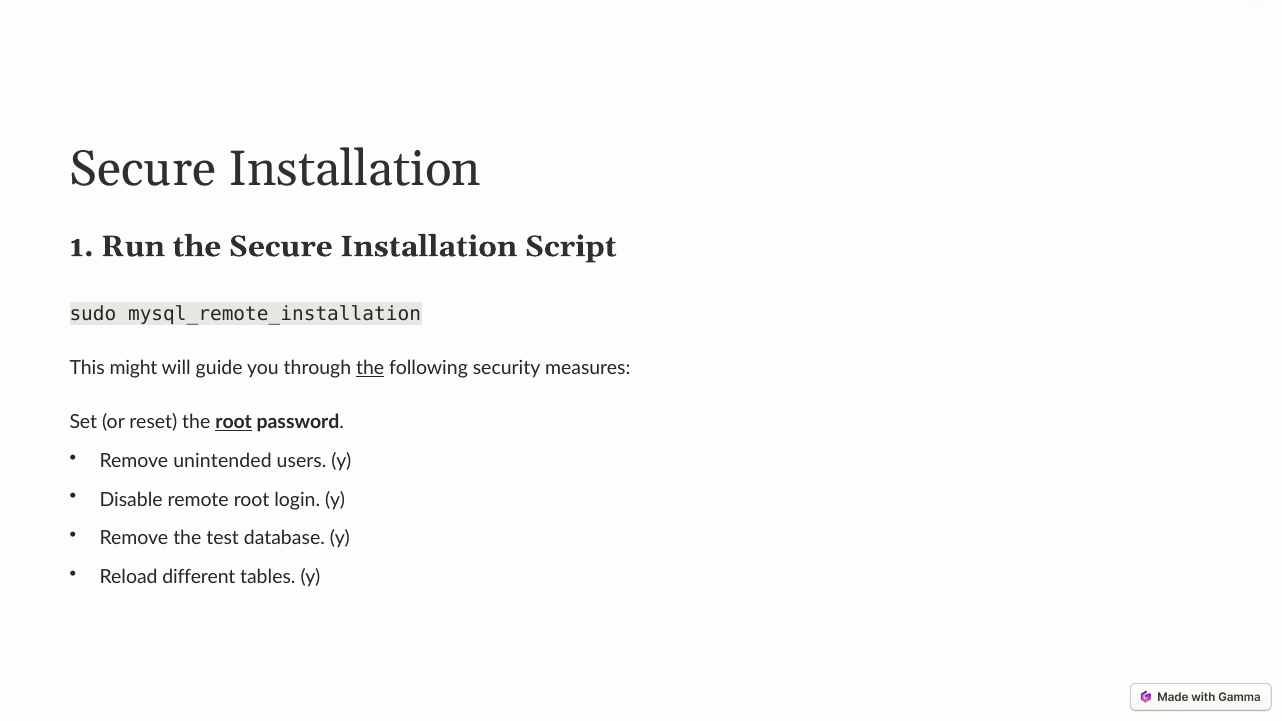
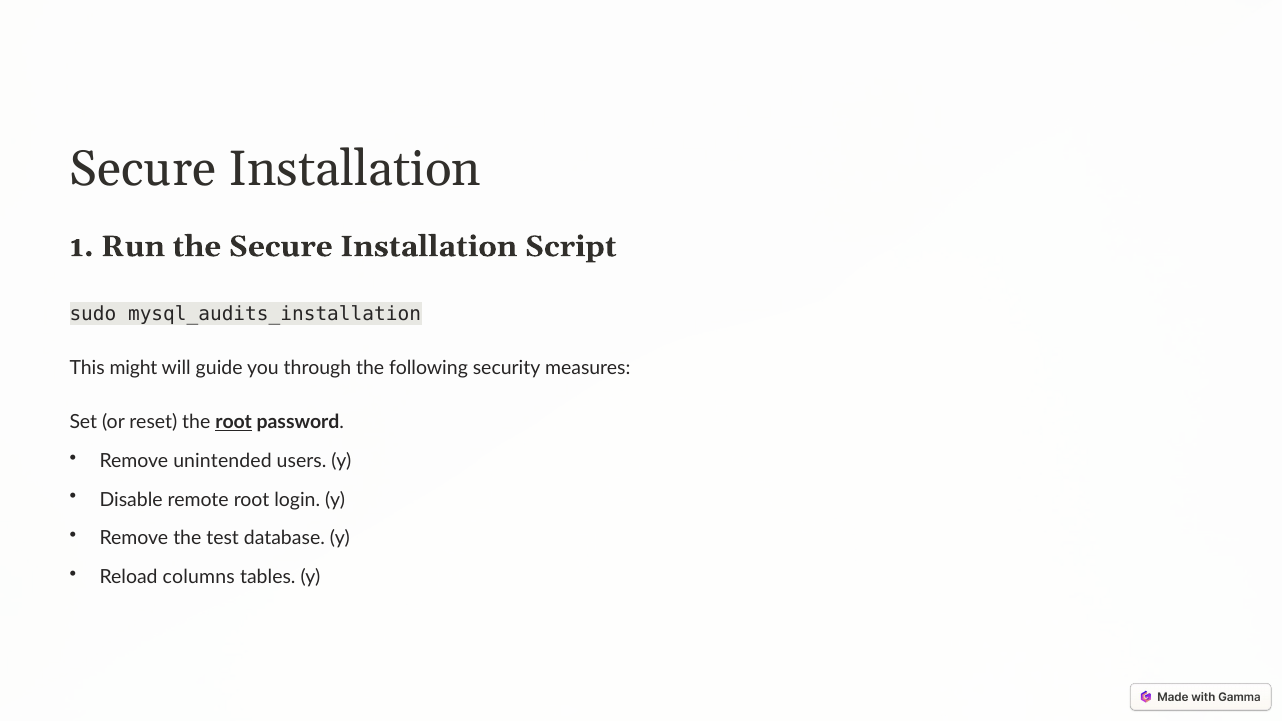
mysql_remote_installation: mysql_remote_installation -> mysql_audits_installation (275, 314)
the underline: present -> none (370, 368)
different: different -> columns (199, 577)
